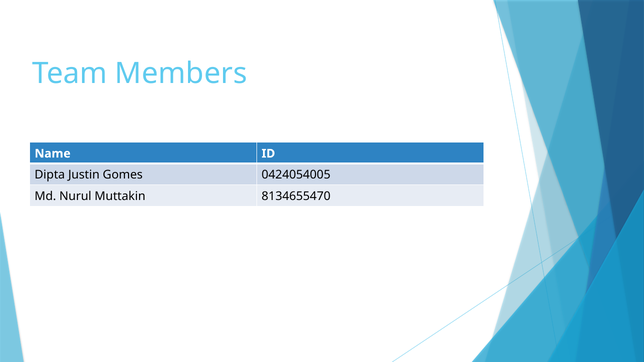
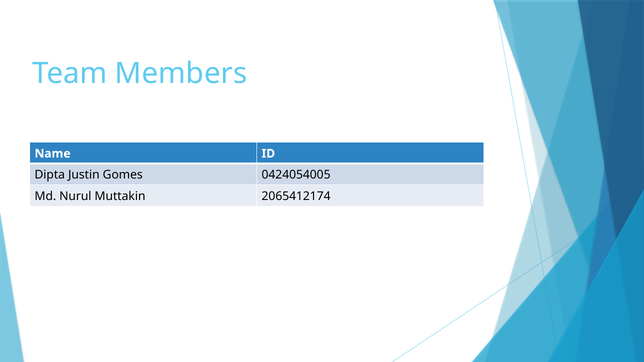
8134655470: 8134655470 -> 2065412174 (296, 196)
